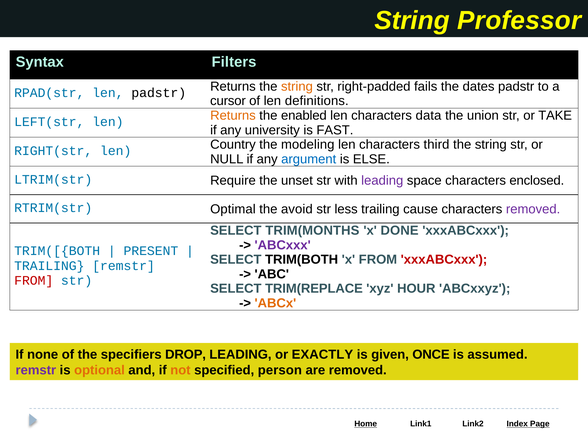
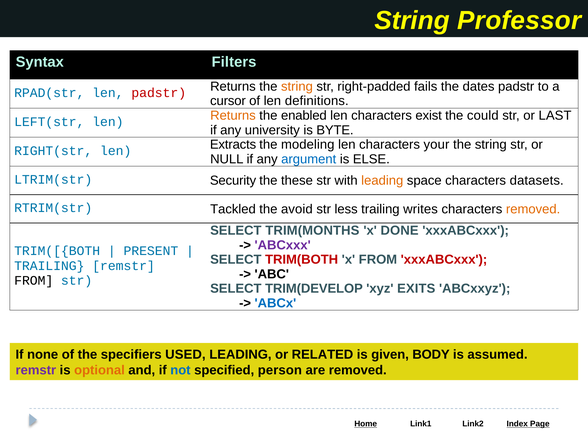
padstr colour: black -> red (159, 93)
data: data -> exist (429, 116)
union: union -> could (483, 116)
TAKE: TAKE -> LAST (555, 116)
FAST: FAST -> BYTE (335, 130)
Country: Country -> Extracts (233, 145)
third: third -> your (436, 145)
Require: Require -> Security (233, 181)
unset: unset -> these (297, 181)
leading colour: purple -> orange (382, 181)
enclosed: enclosed -> datasets (537, 181)
Optimal: Optimal -> Tackled (233, 209)
cause: cause -> writes (421, 209)
removed colour: purple -> orange (533, 209)
TRIM(BOTH colour: black -> red (302, 260)
FROM colour: red -> black (34, 281)
TRIM(REPLACE: TRIM(REPLACE -> TRIM(DEVELOP (314, 289)
HOUR: HOUR -> EXITS (416, 289)
ABCx colour: orange -> blue (275, 303)
DROP: DROP -> USED (185, 355)
EXACTLY: EXACTLY -> RELATED (322, 355)
ONCE: ONCE -> BODY (431, 355)
not colour: orange -> blue (180, 370)
